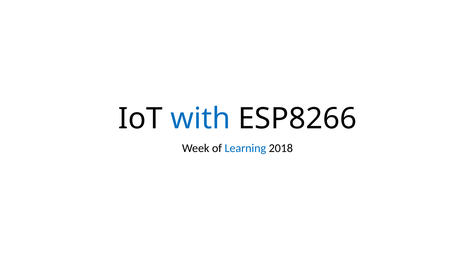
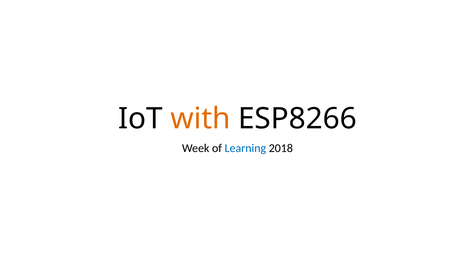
with colour: blue -> orange (200, 119)
